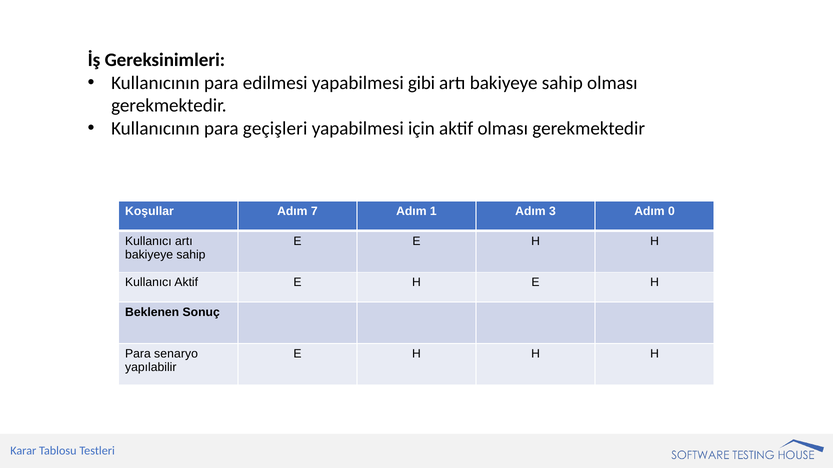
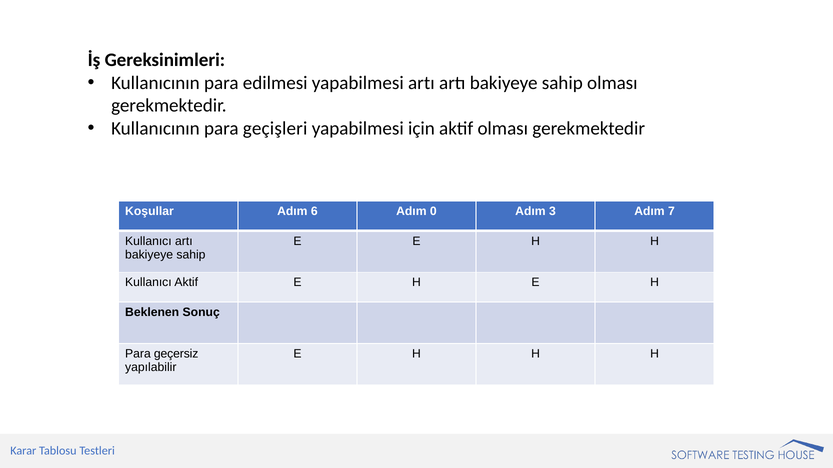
yapabilmesi gibi: gibi -> artı (421, 83)
7: 7 -> 6 (314, 212)
1: 1 -> 0 (433, 212)
0: 0 -> 7 (671, 212)
senaryo: senaryo -> geçersiz (176, 354)
